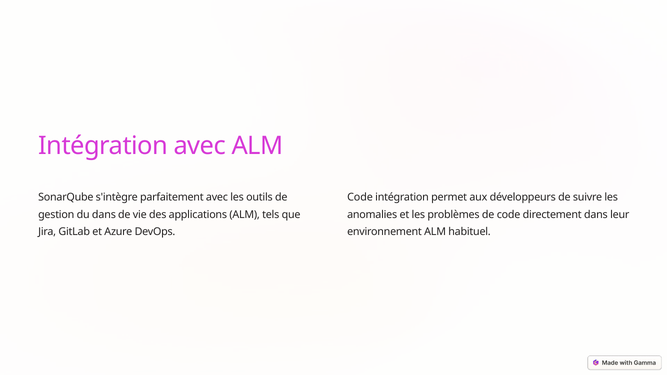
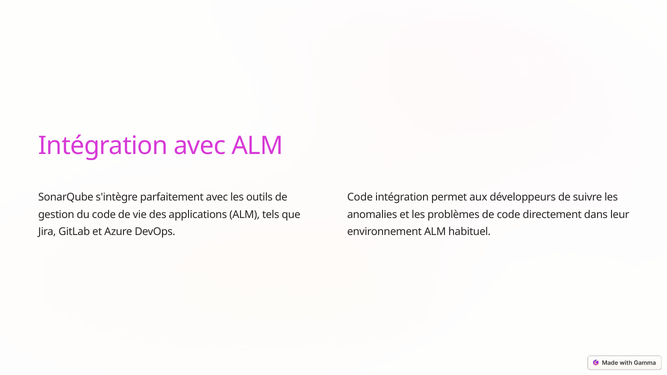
du dans: dans -> code (104, 215)
